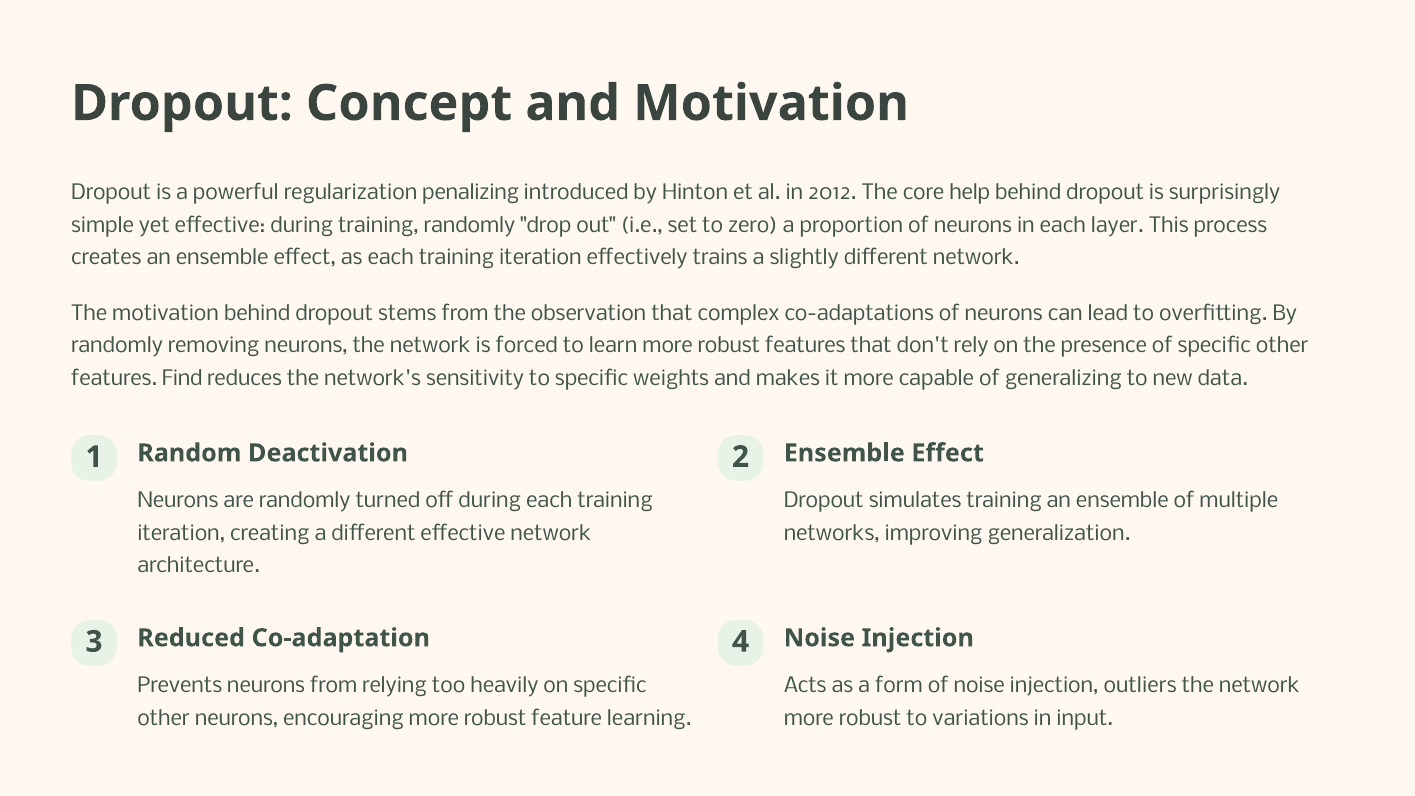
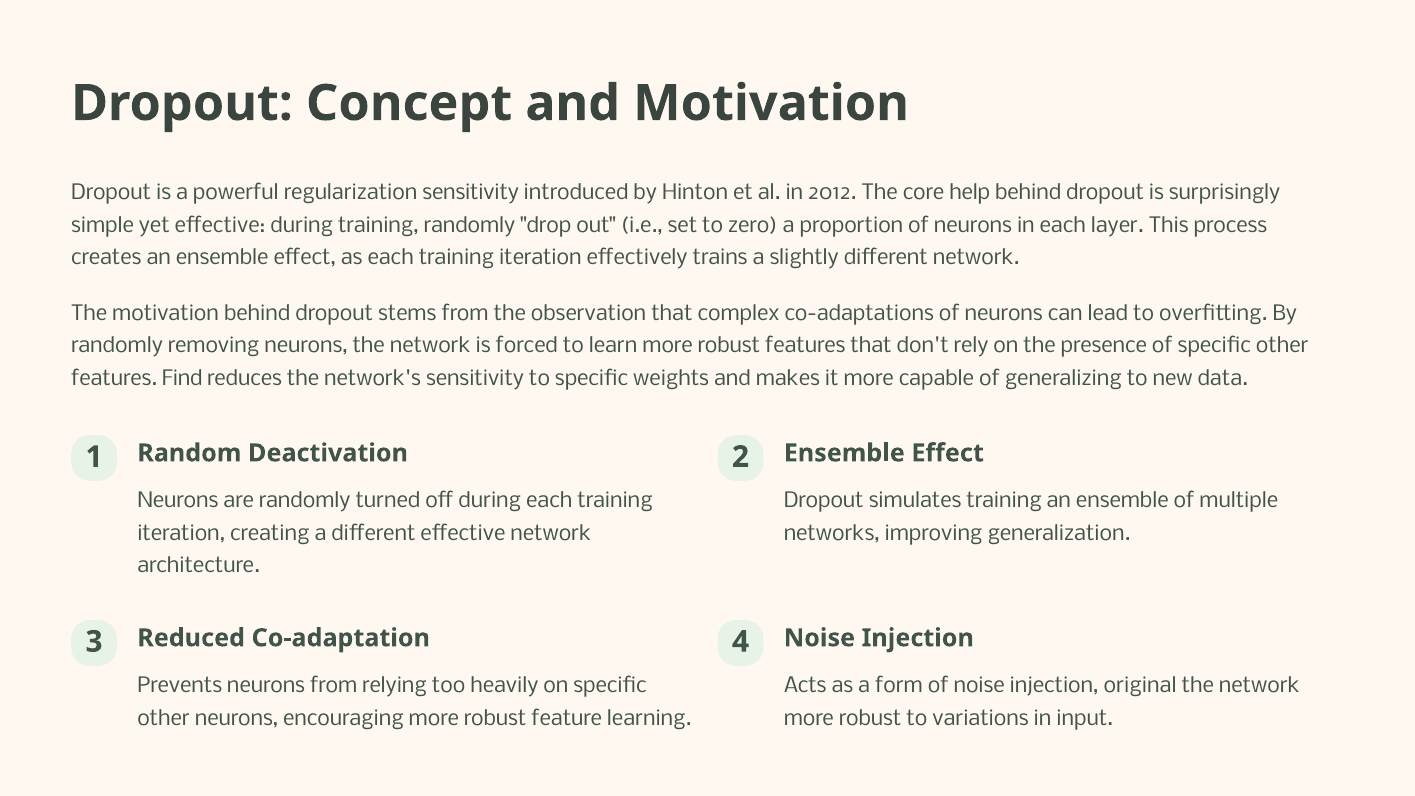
regularization penalizing: penalizing -> sensitivity (471, 193)
outliers: outliers -> original (1140, 686)
